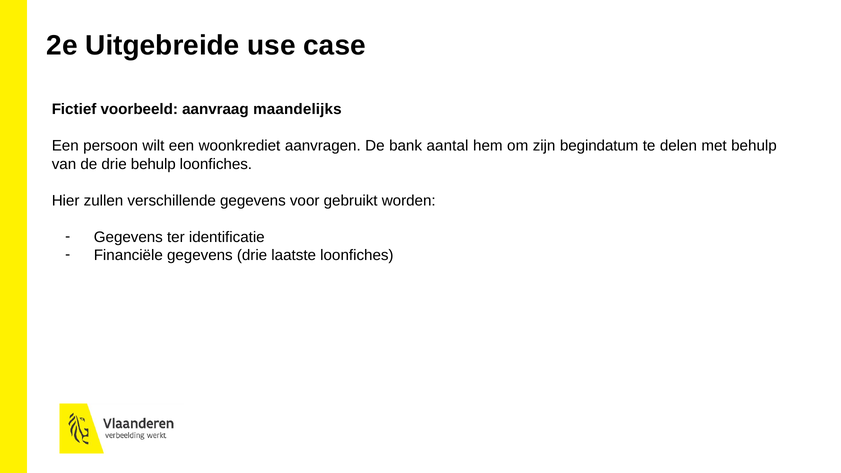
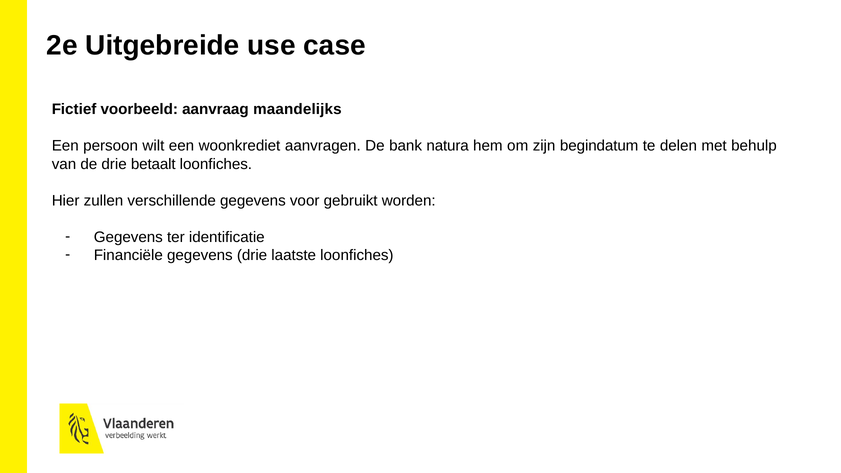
aantal: aantal -> natura (448, 146)
drie behulp: behulp -> betaalt (153, 164)
